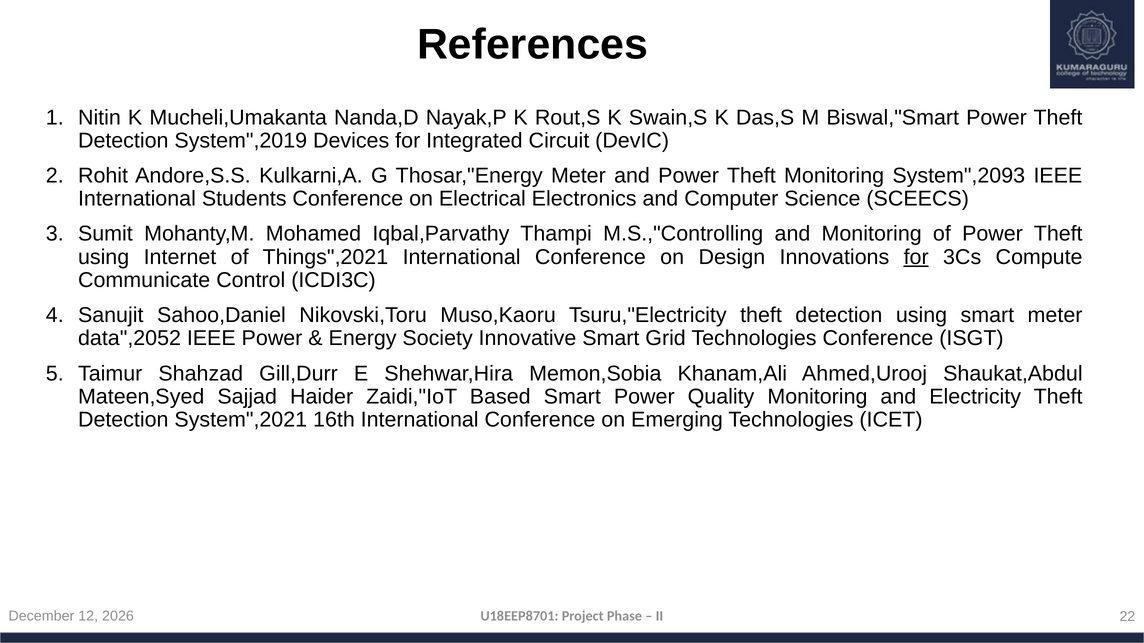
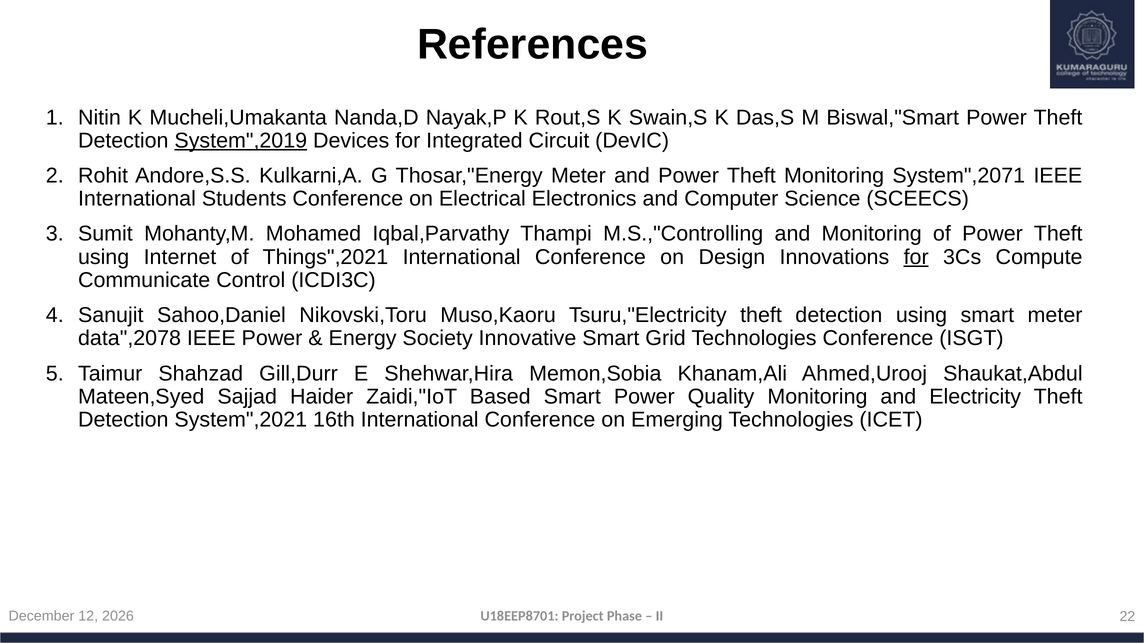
System",2019 underline: none -> present (241, 141)
System",2093: System",2093 -> System",2071 (959, 176)
data",2052: data",2052 -> data",2078 (130, 339)
